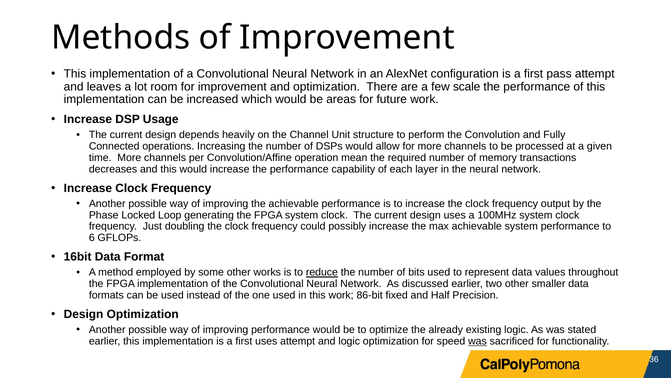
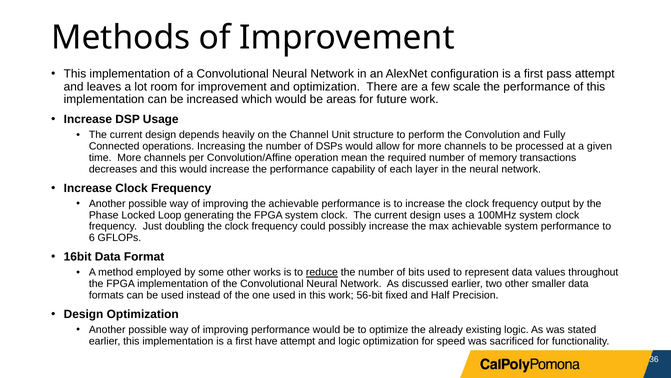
86-bit: 86-bit -> 56-bit (370, 295)
first uses: uses -> have (266, 341)
was underline: present -> none (477, 341)
